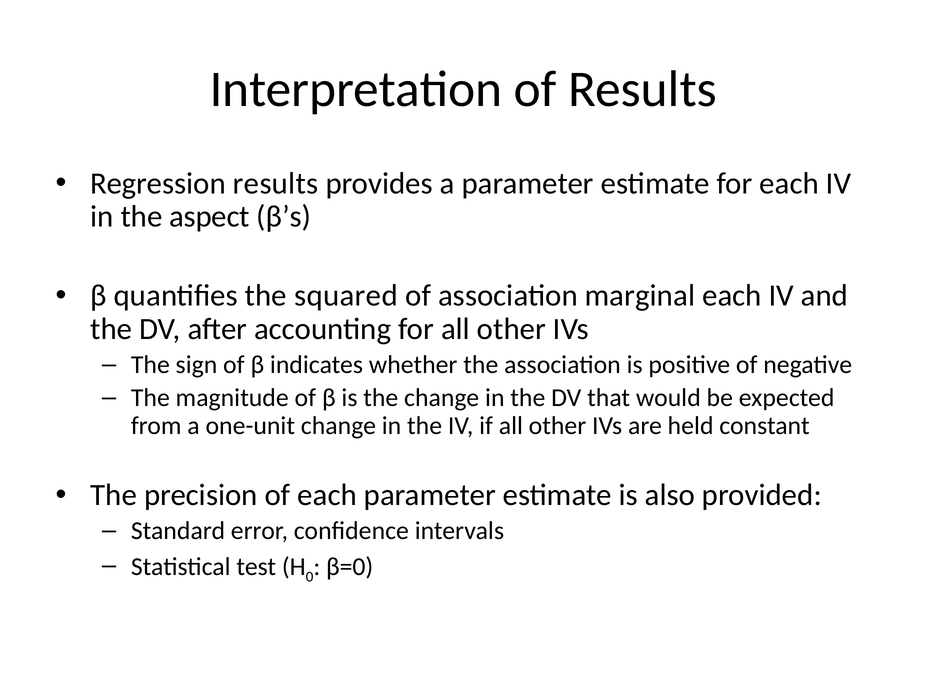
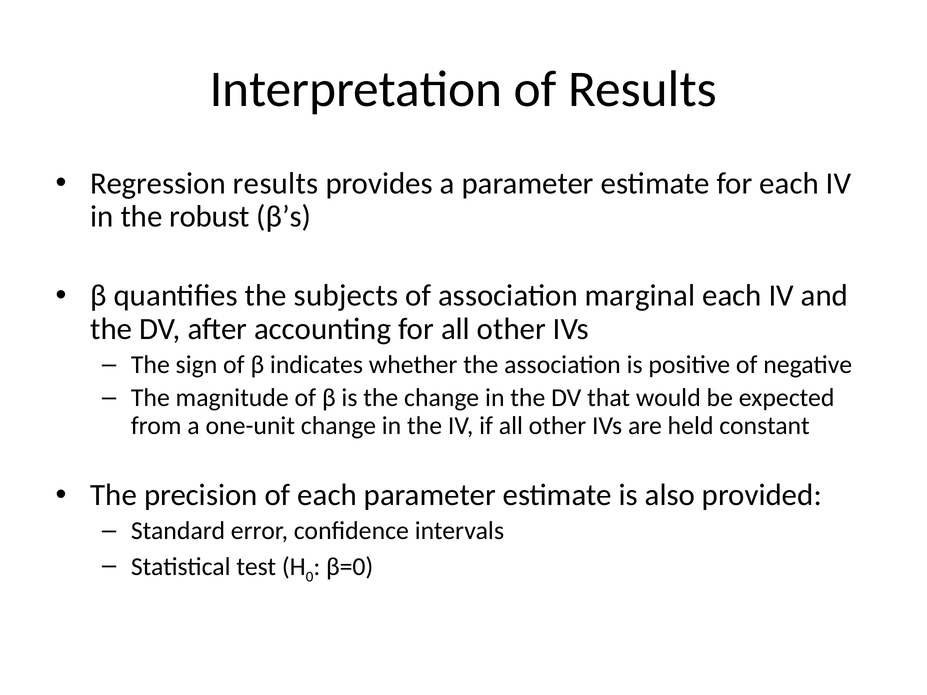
aspect: aspect -> robust (209, 217)
squared: squared -> subjects (346, 296)
